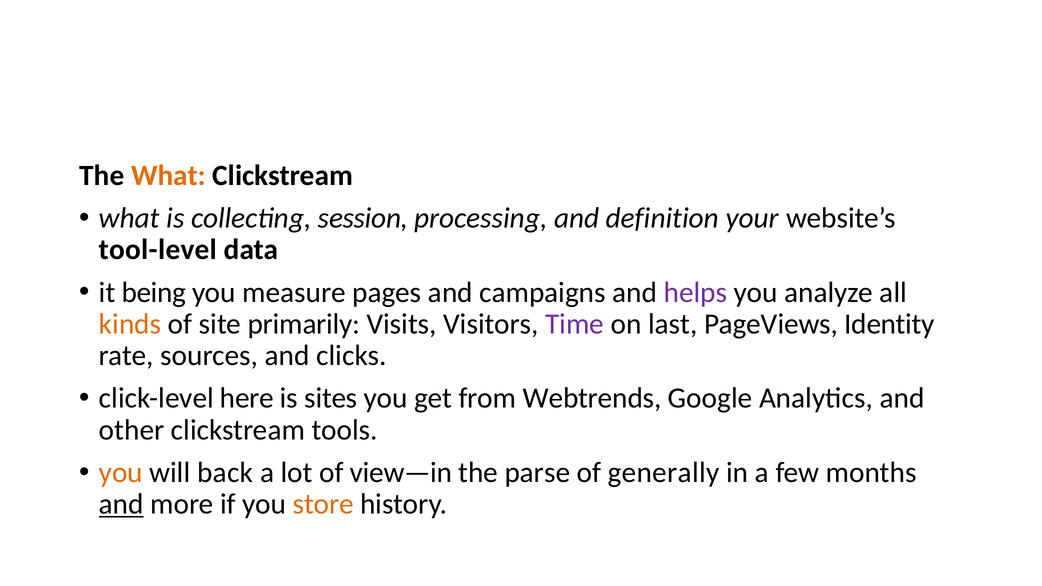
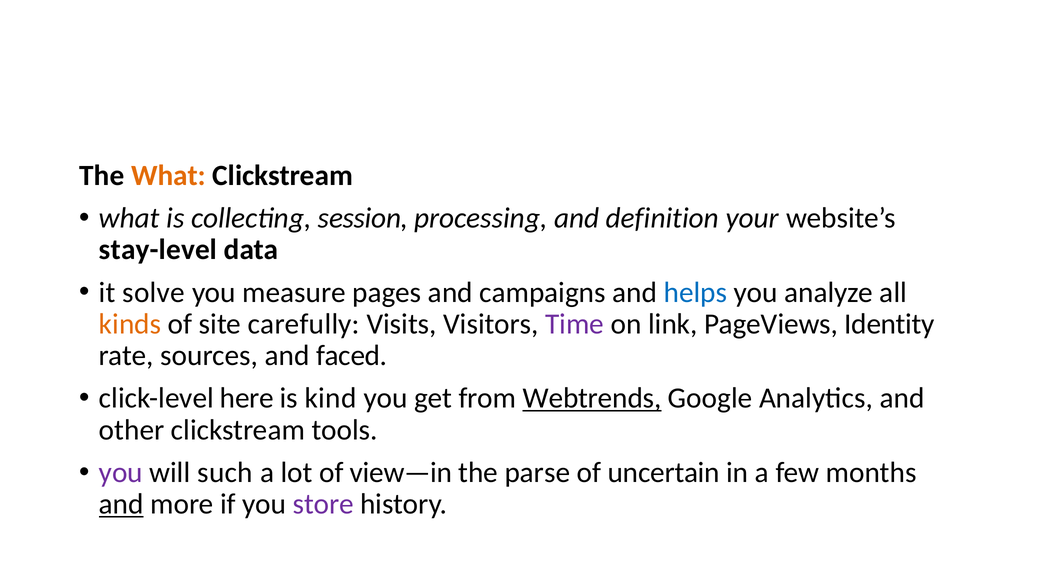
tool-level: tool-level -> stay-level (158, 250)
being: being -> solve (154, 292)
helps colour: purple -> blue (695, 292)
primarily: primarily -> carefully (304, 324)
last: last -> link (673, 324)
clicks: clicks -> faced (352, 356)
sites: sites -> kind (331, 398)
Webtrends underline: none -> present (592, 398)
you colour: orange -> purple (121, 473)
back: back -> such (225, 473)
generally: generally -> uncertain (664, 473)
store colour: orange -> purple (323, 504)
